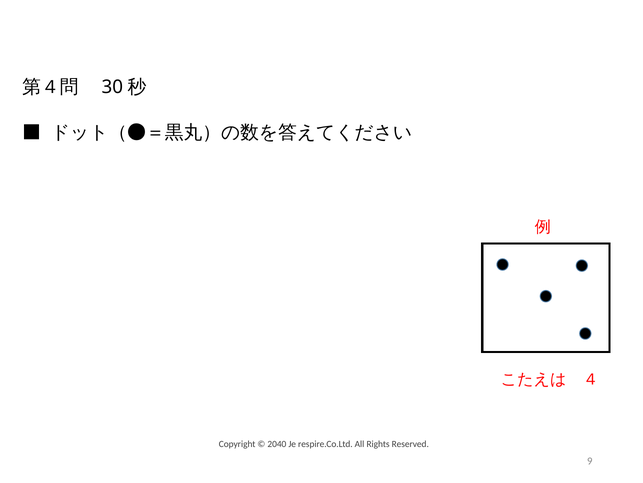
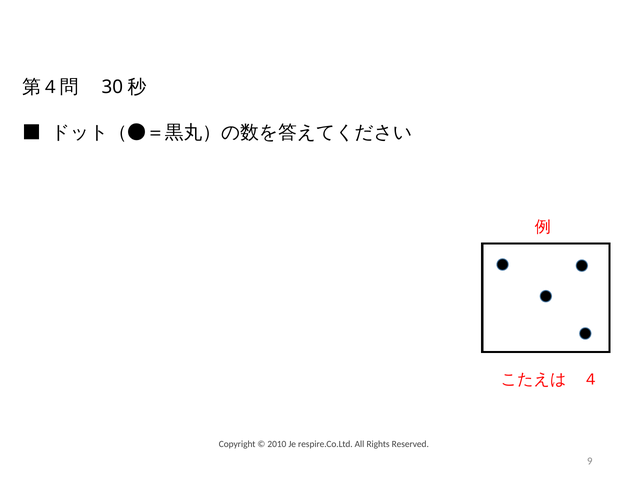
2040: 2040 -> 2010 (277, 443)
